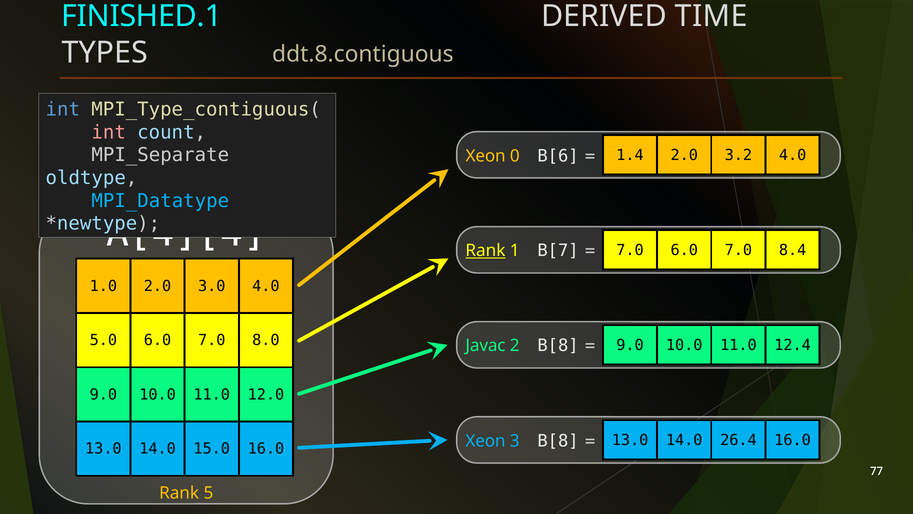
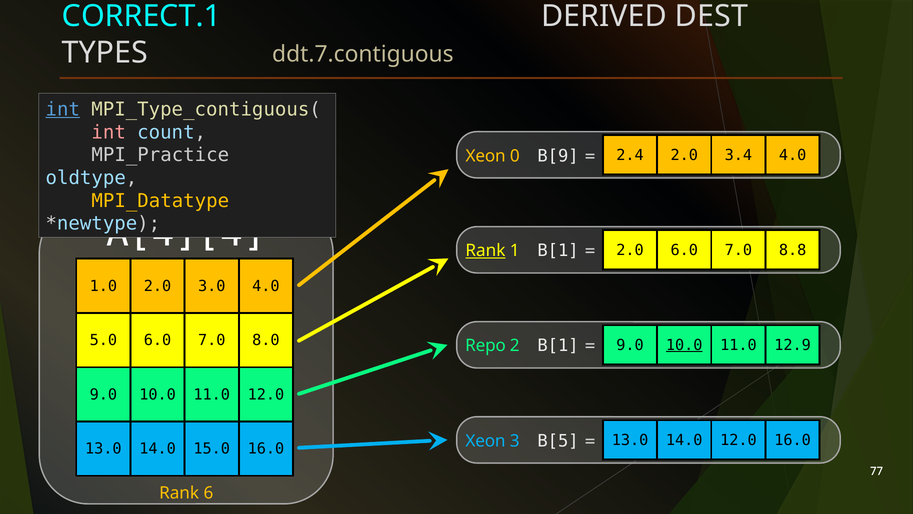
FINISHED.1: FINISHED.1 -> CORRECT.1 (141, 16)
TIME: TIME -> DEST (711, 16)
ddt.8.contiguous: ddt.8.contiguous -> ddt.7.contiguous (363, 54)
int underline: none -> present (63, 109)
MPI_Separate: MPI_Separate -> MPI_Practice (160, 155)
1.4: 1.4 -> 2.4 (630, 155)
3.2: 3.2 -> 3.4 (738, 155)
B[6: B[6 -> B[9 (558, 156)
MPI_Datatype colour: light blue -> yellow (160, 201)
7.0: 7.0 -> 2.0 (630, 250)
8.4: 8.4 -> 8.8 (793, 250)
1 B[7: B[7 -> B[1 (558, 251)
10.0 underline: none -> present (684, 345)
12.4: 12.4 -> 12.9 (793, 345)
Javac: Javac -> Repo (486, 346)
2 B[8: B[8 -> B[1 (558, 346)
14.0 26.4: 26.4 -> 12.0 (738, 440)
3 B[8: B[8 -> B[5 (558, 440)
5: 5 -> 6 (208, 493)
